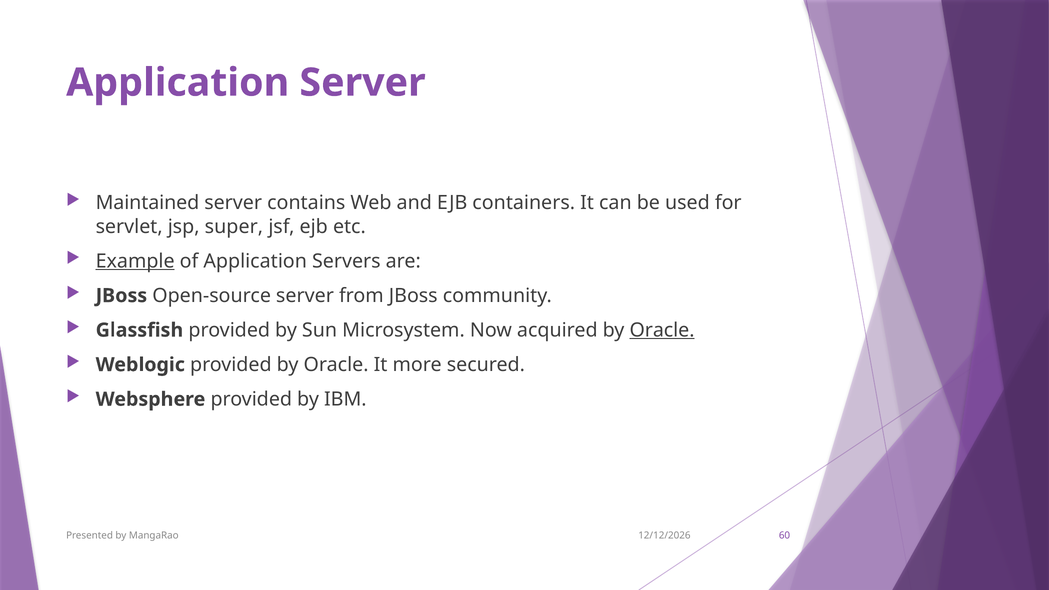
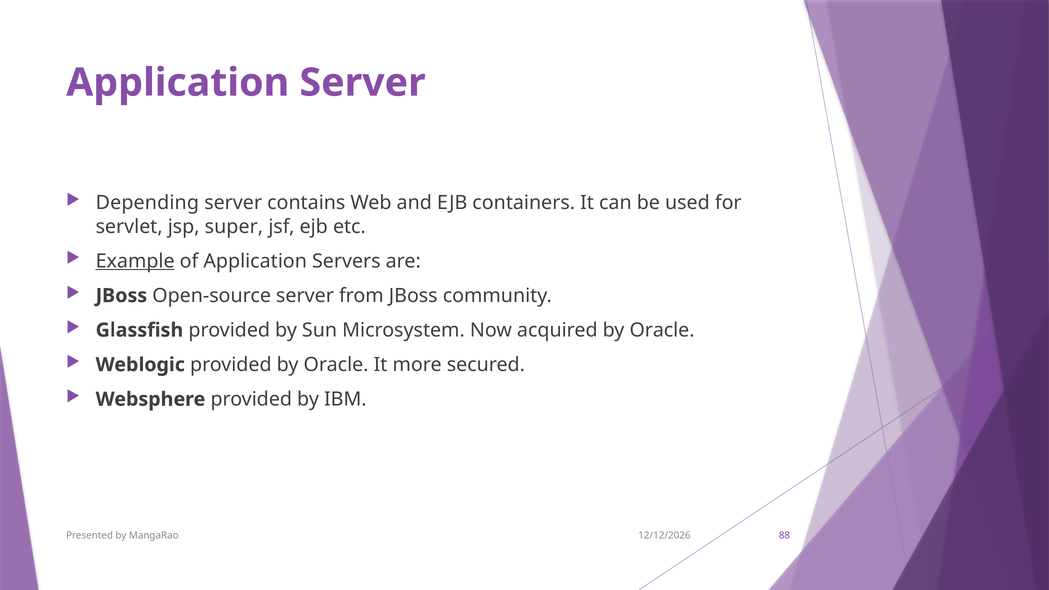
Maintained: Maintained -> Depending (147, 203)
Oracle underline: present -> none (662, 330)
60: 60 -> 88 (785, 535)
